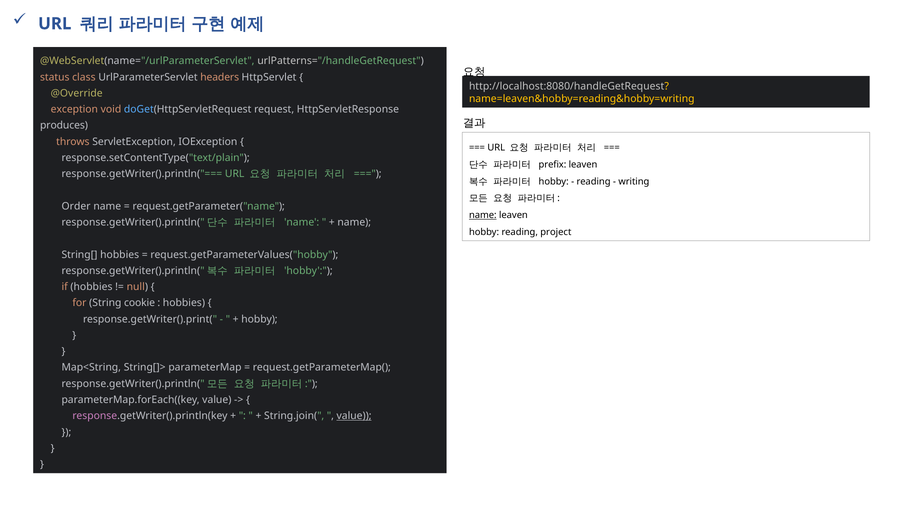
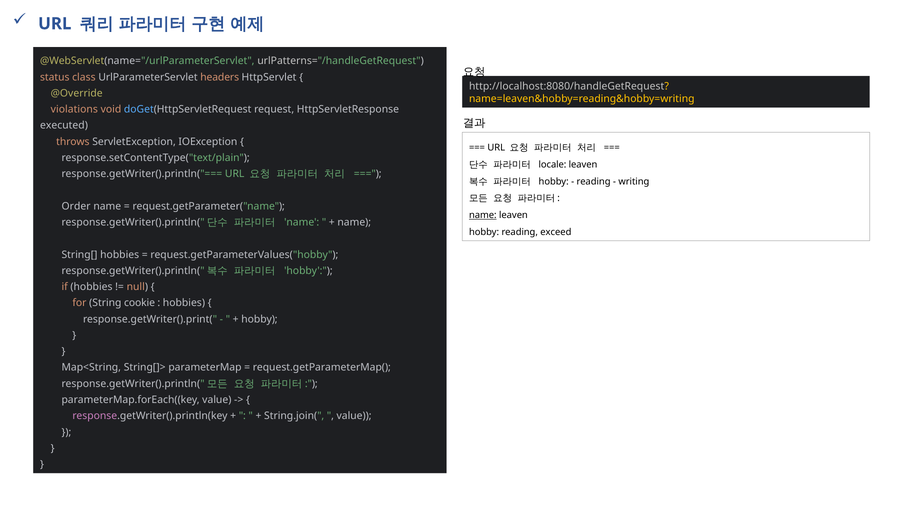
exception: exception -> violations (74, 109)
produces: produces -> executed (64, 126)
prefix: prefix -> locale (552, 164)
project: project -> exceed (556, 232)
value underline: present -> none (354, 416)
